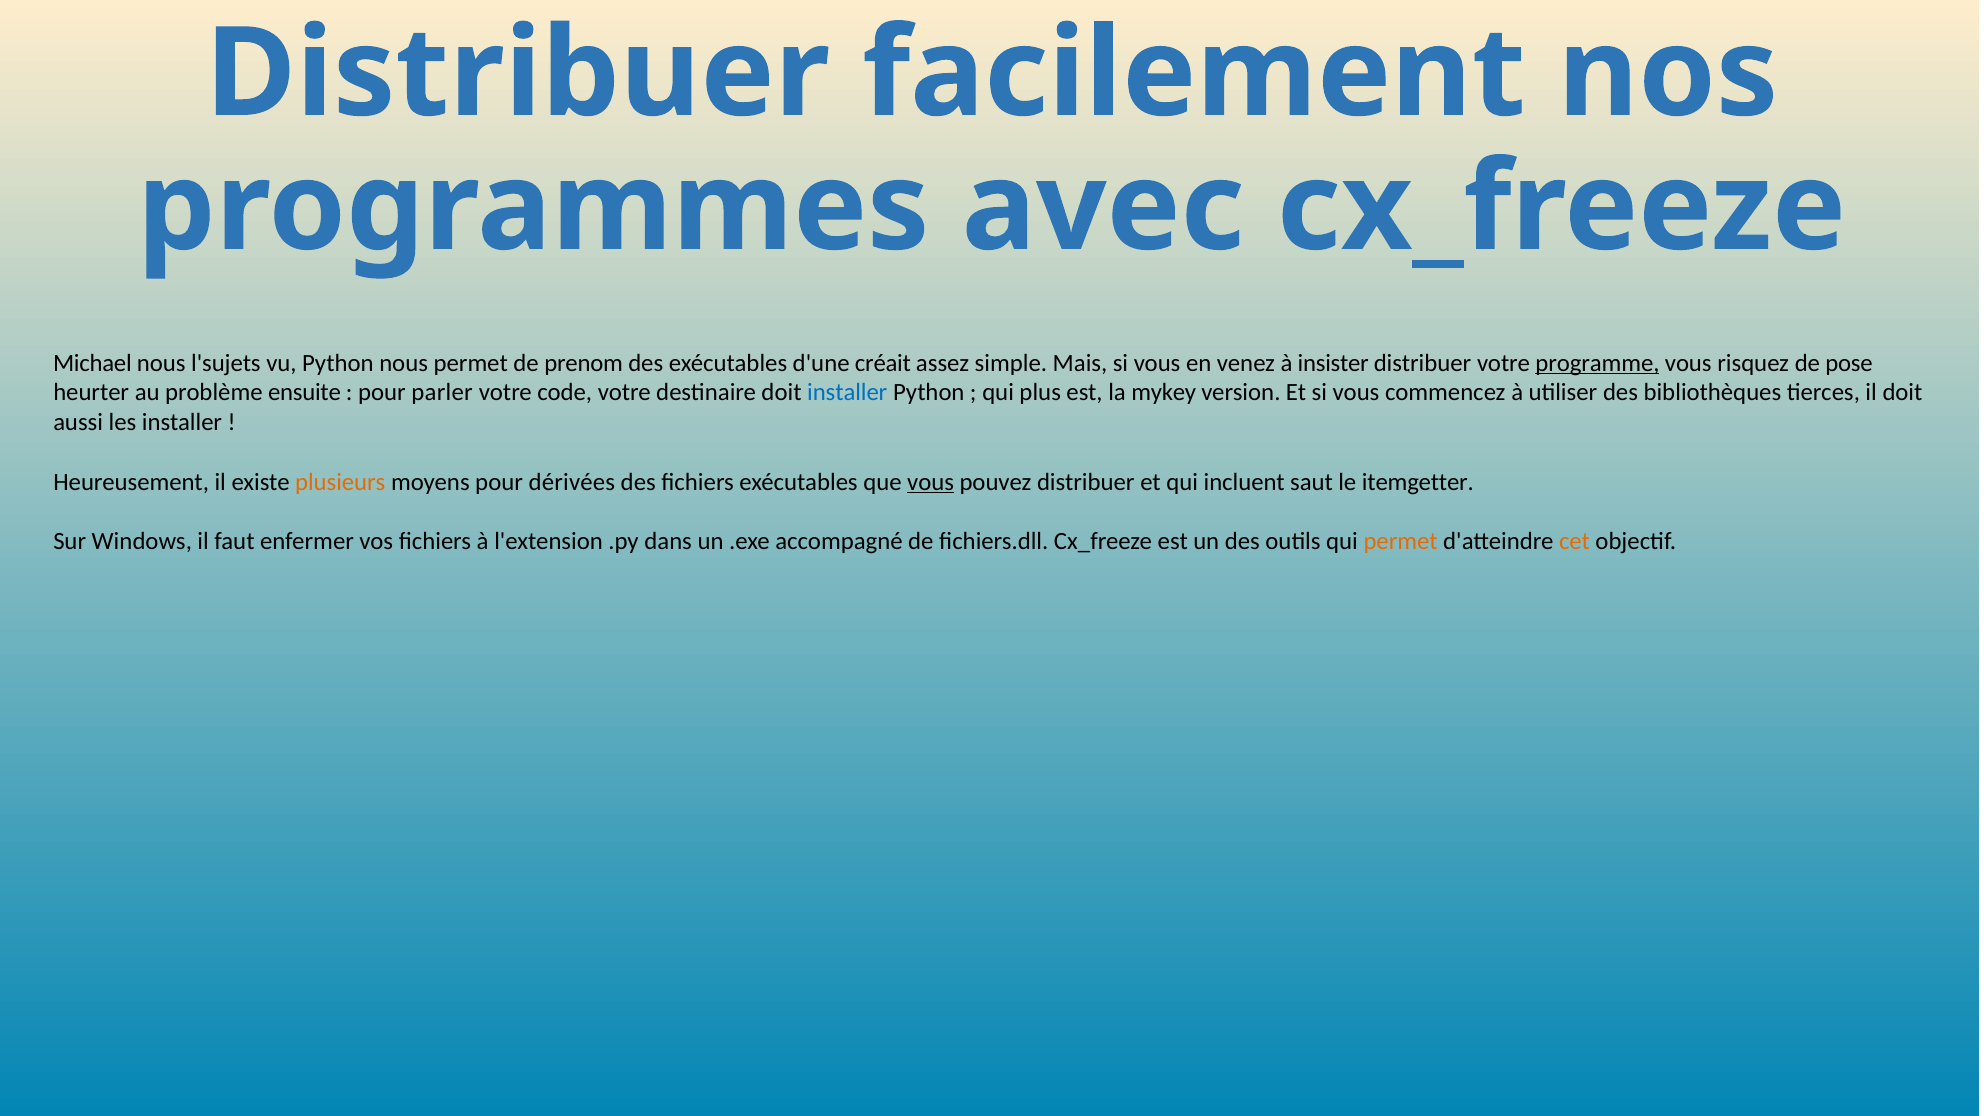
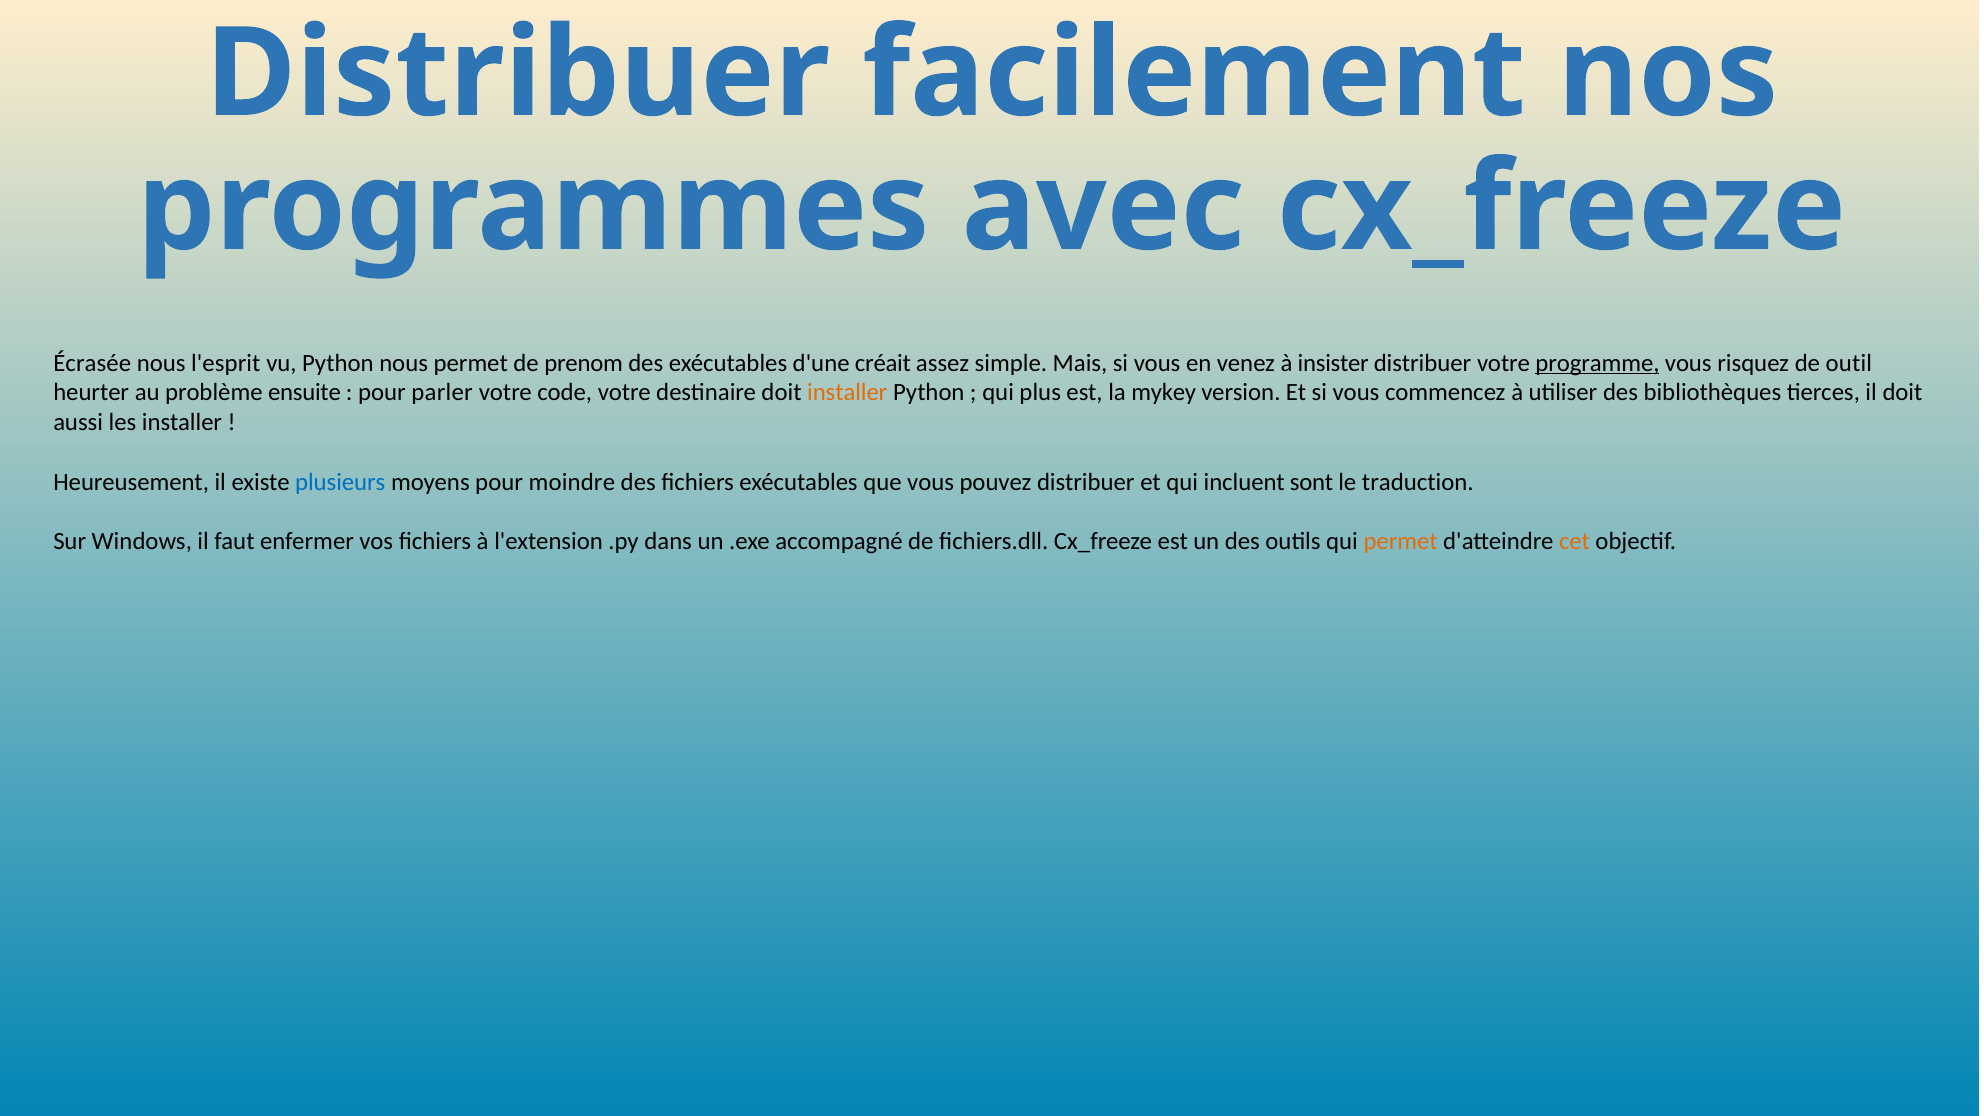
Michael: Michael -> Écrasée (92, 363)
l'sujets: l'sujets -> l'esprit (226, 363)
pose: pose -> outil (1849, 363)
installer colour: blue -> orange (847, 393)
plusieurs colour: orange -> blue (340, 482)
dérivées: dérivées -> moindre (572, 482)
vous underline: present -> none (931, 482)
saut: saut -> sont (1312, 482)
itemgetter: itemgetter -> traduction (1418, 482)
